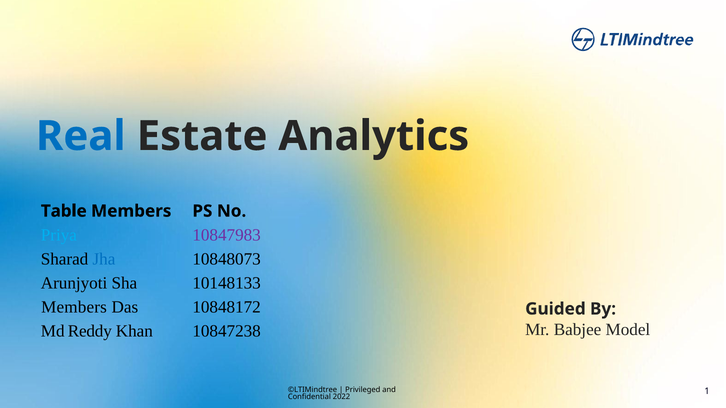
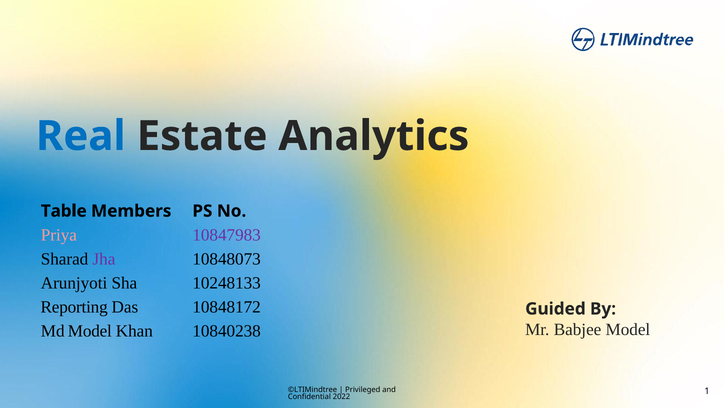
Priya colour: light blue -> pink (59, 235)
Jha colour: blue -> purple (104, 259)
10148133: 10148133 -> 10248133 (227, 283)
Members: Members -> Reporting (74, 307)
Md Reddy: Reddy -> Model (90, 331)
10847238: 10847238 -> 10840238 (227, 331)
